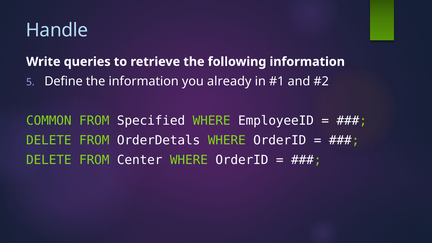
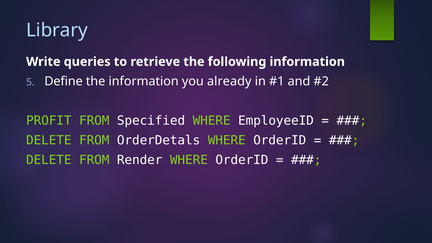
Handle: Handle -> Library (57, 30)
COMMON: COMMON -> PROFIT (49, 121)
Center: Center -> Render (140, 160)
